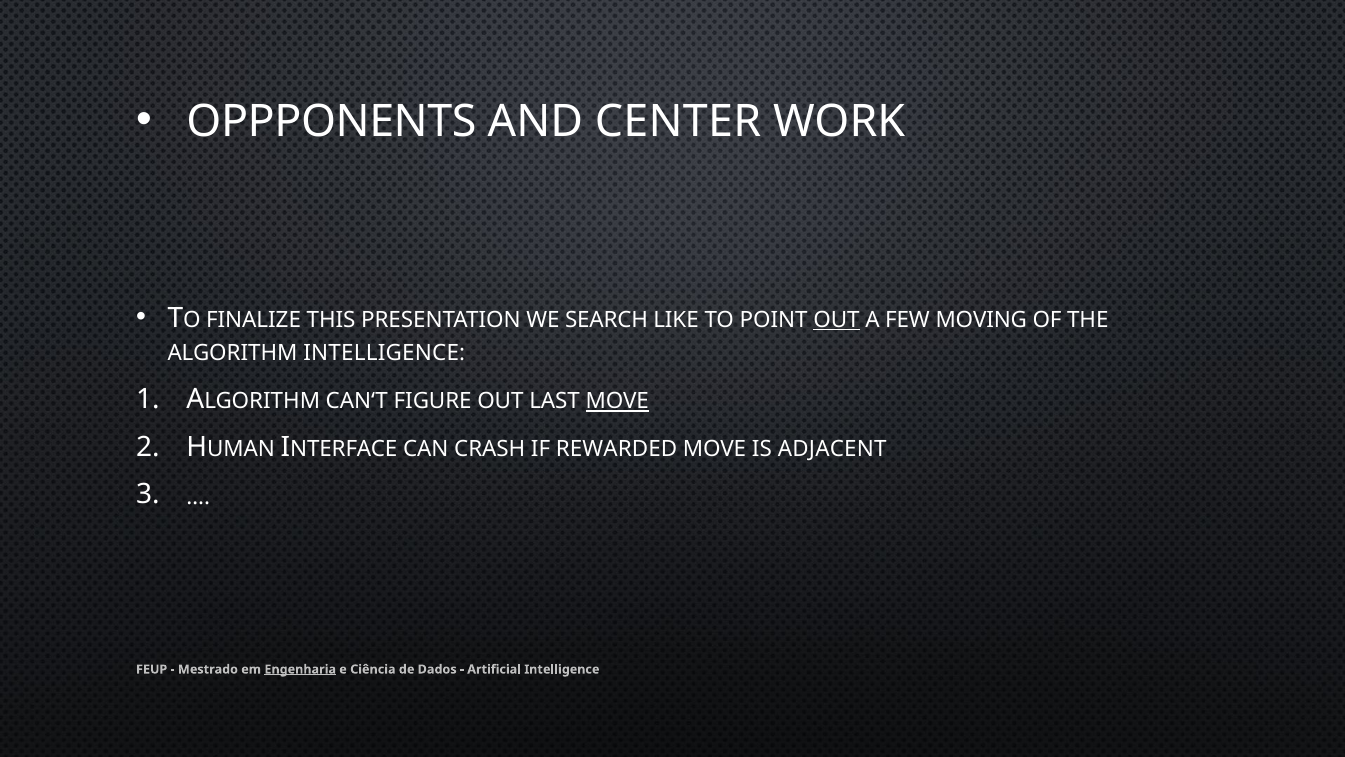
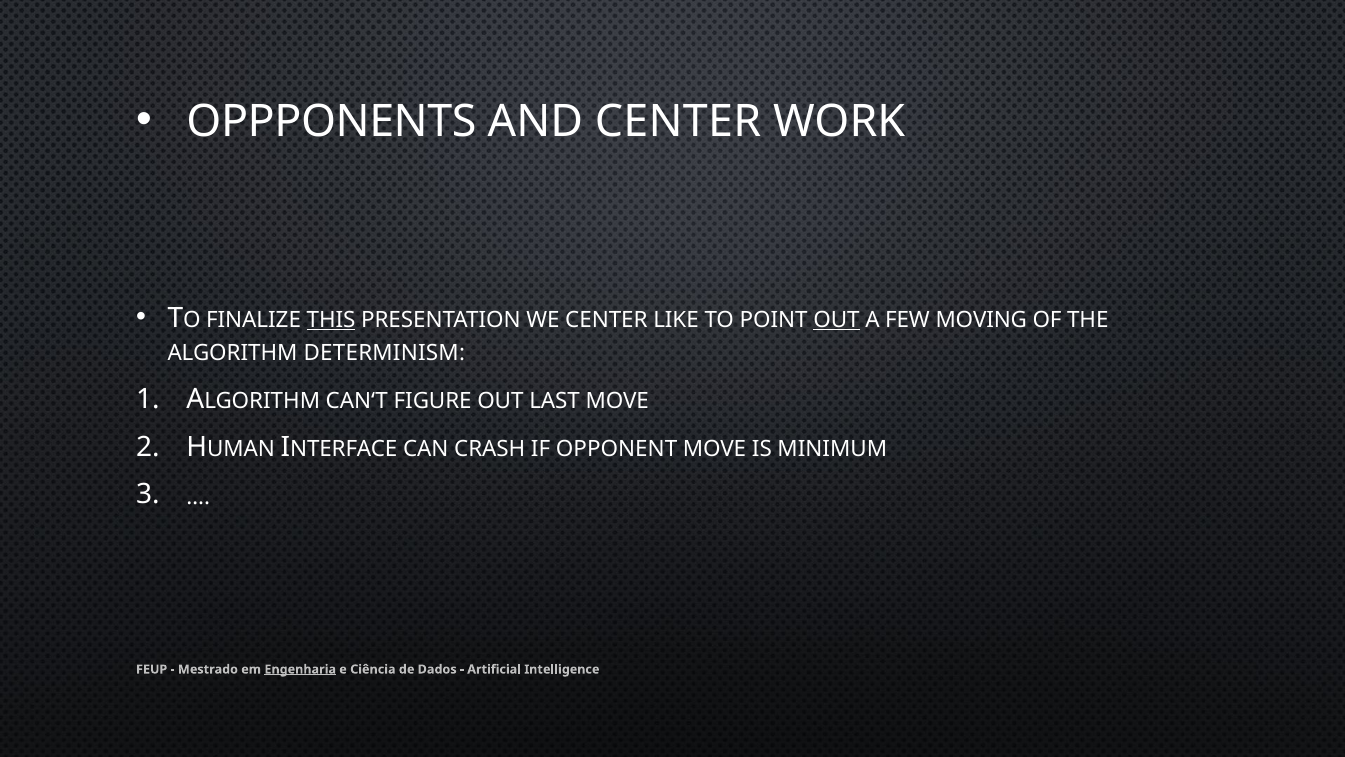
THIS underline: none -> present (331, 320)
WE SEARCH: SEARCH -> CENTER (606, 320)
ALGORITHM INTELLIGENCE: INTELLIGENCE -> DETERMINISM (384, 353)
MOVE underline: present -> none (617, 401)
REWARDED: REWARDED -> OPPONENT (617, 449)
ADJACENT: ADJACENT -> MINIMUM (832, 449)
